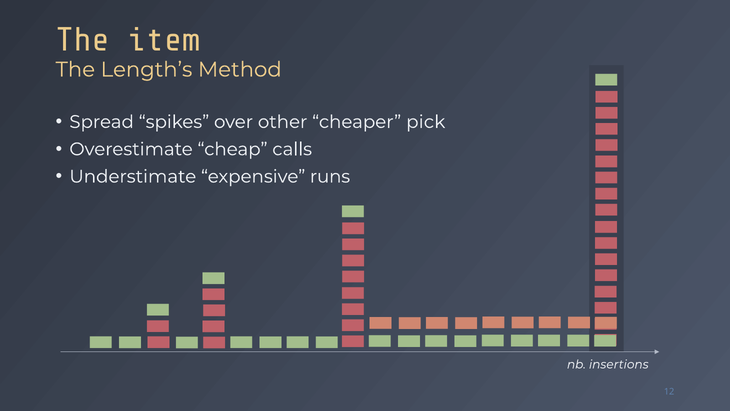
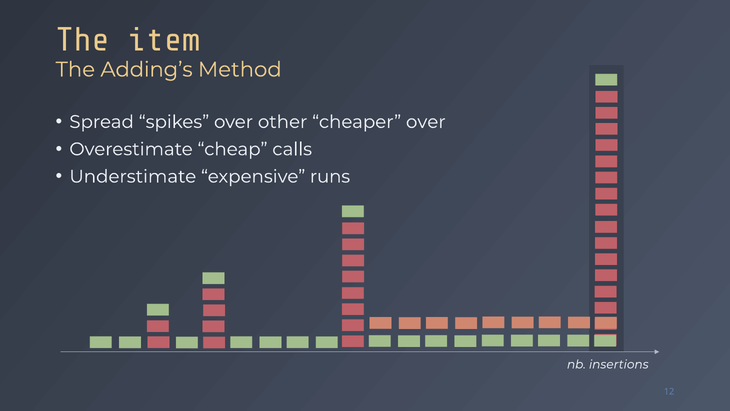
Length’s: Length’s -> Adding’s (147, 69)
cheaper pick: pick -> over (426, 122)
